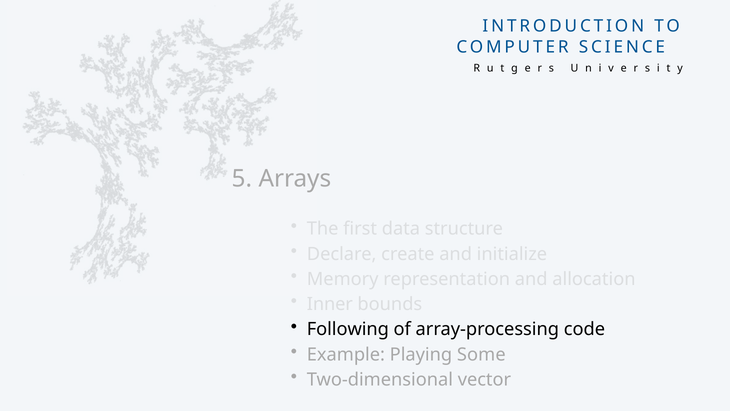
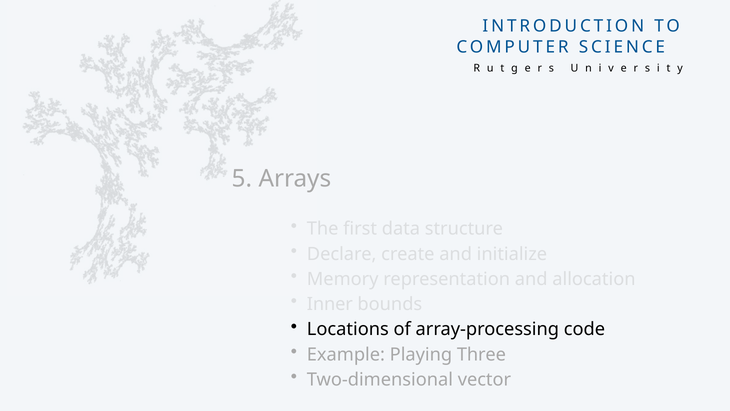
Following: Following -> Locations (348, 329)
Some: Some -> Three (481, 354)
